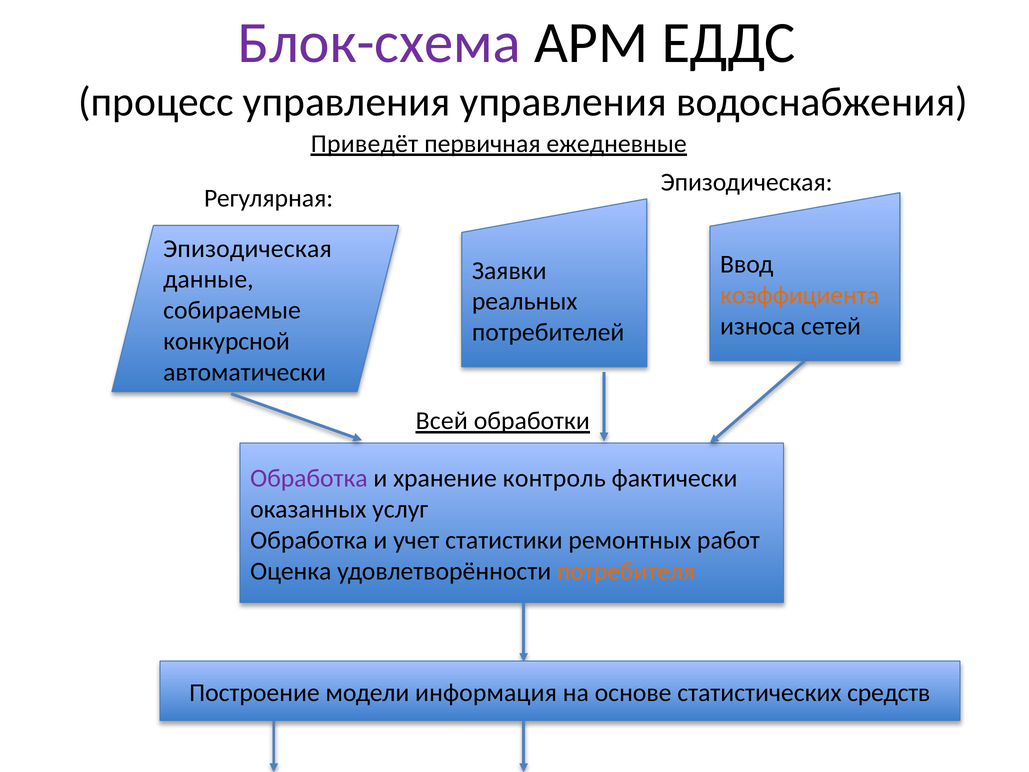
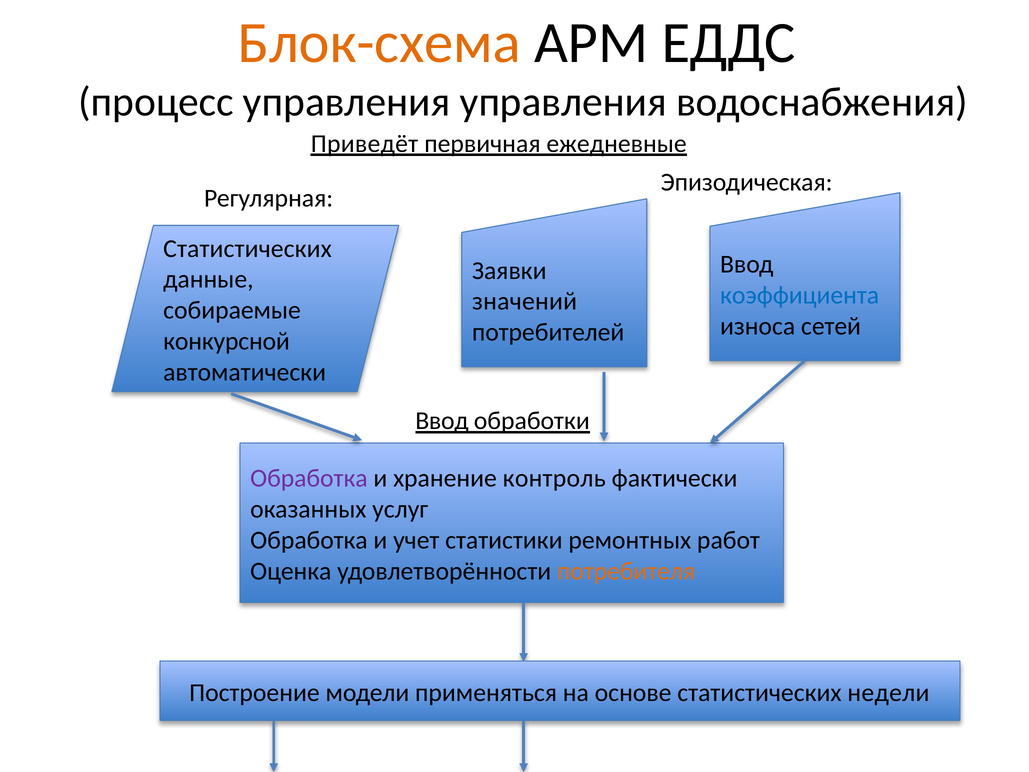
Блок-схема colour: purple -> orange (379, 43)
Эпизодическая: Эпизодическая -> Статистических (248, 248)
коэффициента colour: orange -> blue (800, 295)
реальных: реальных -> значений (525, 301)
Всей: Всей -> Ввод (442, 421)
информация: информация -> применяться (486, 692)
средств: средств -> недели (888, 692)
